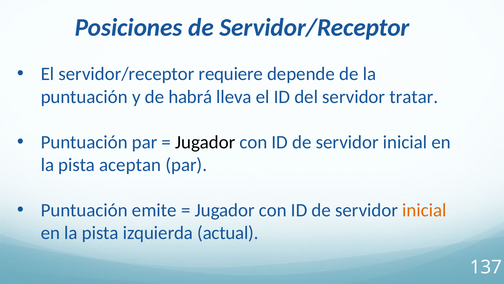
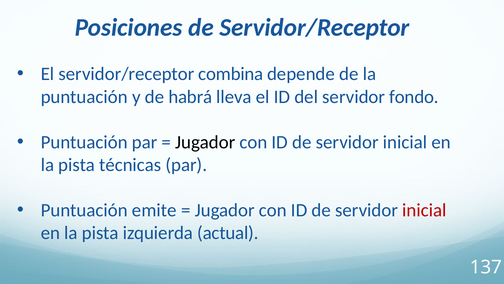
requiere: requiere -> combina (231, 74)
tratar: tratar -> fondo (414, 97)
aceptan: aceptan -> técnicas (130, 165)
inicial colour: orange -> red (424, 210)
